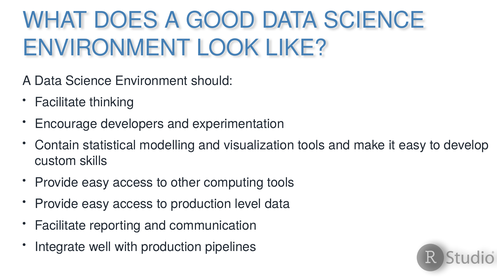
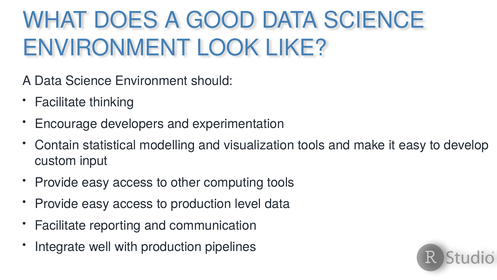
skills: skills -> input (94, 161)
